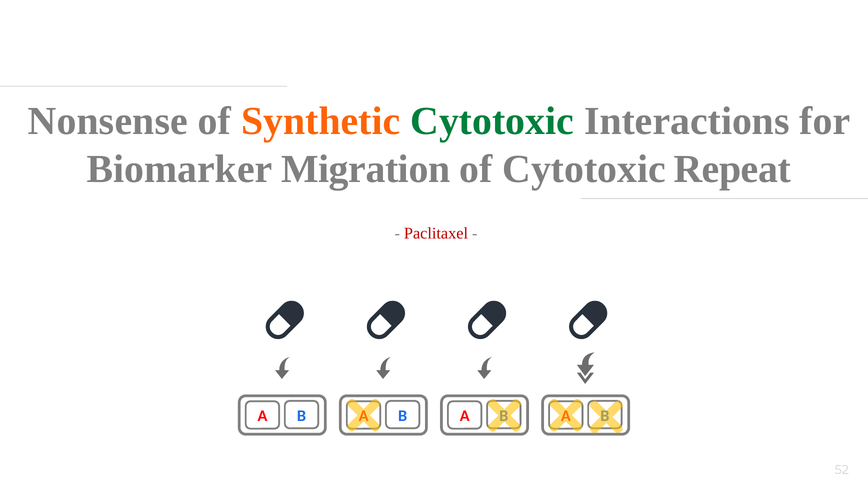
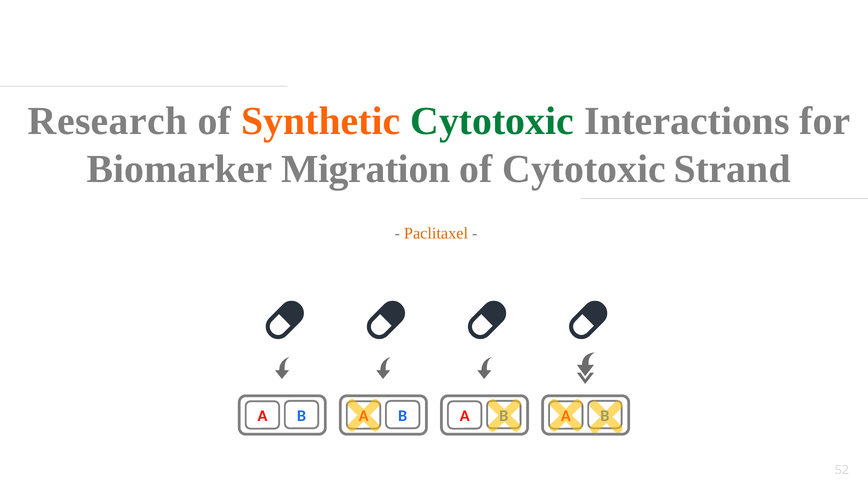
Nonsense: Nonsense -> Research (108, 121)
Repeat: Repeat -> Strand (732, 169)
Paclitaxel colour: red -> orange (436, 233)
